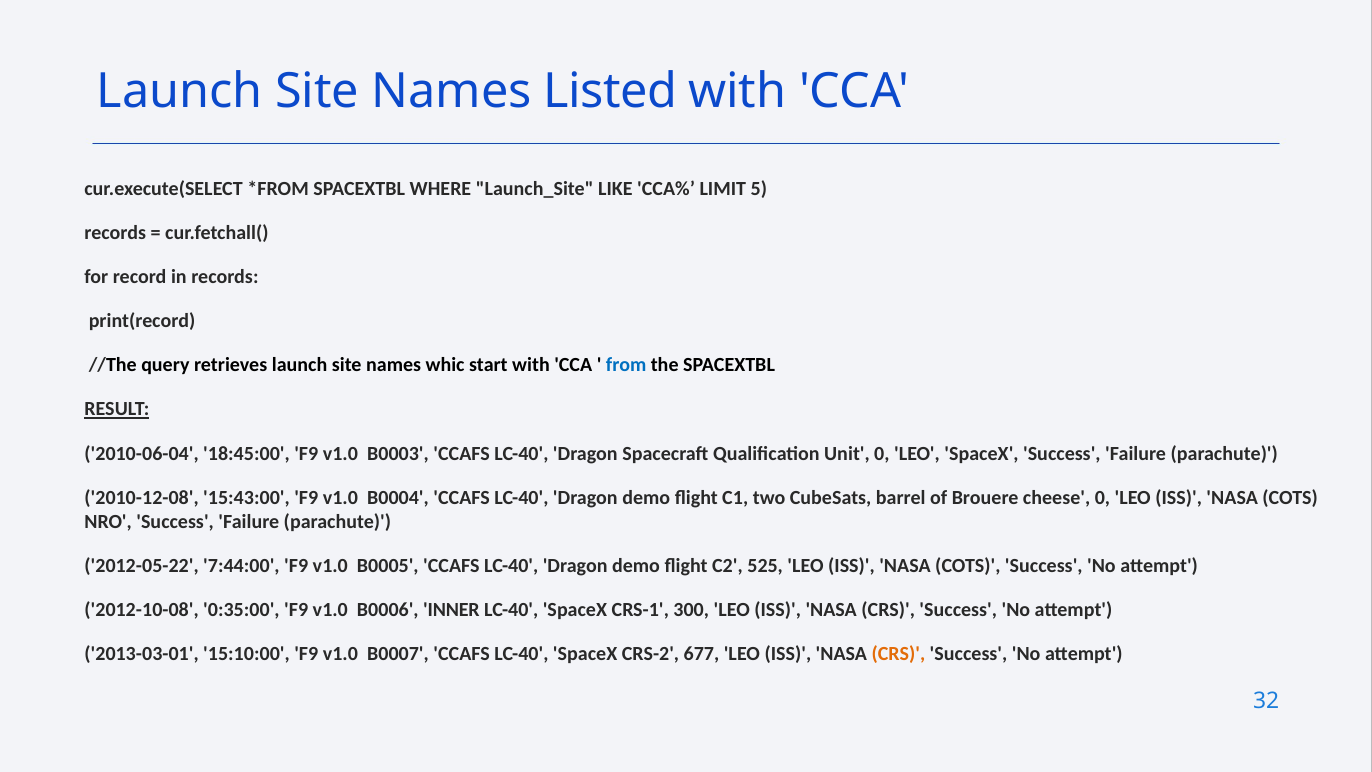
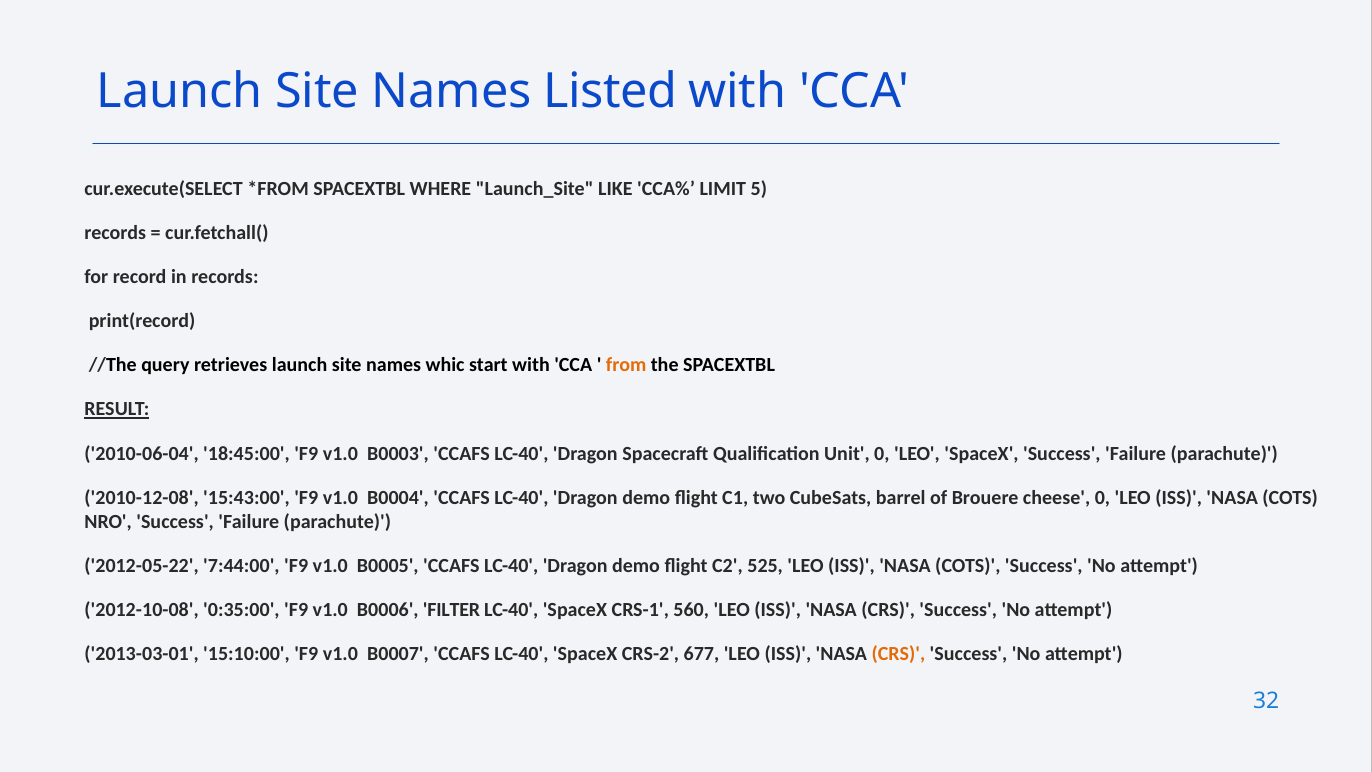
from colour: blue -> orange (626, 365)
INNER: INNER -> FILTER (451, 610)
300: 300 -> 560 (691, 610)
